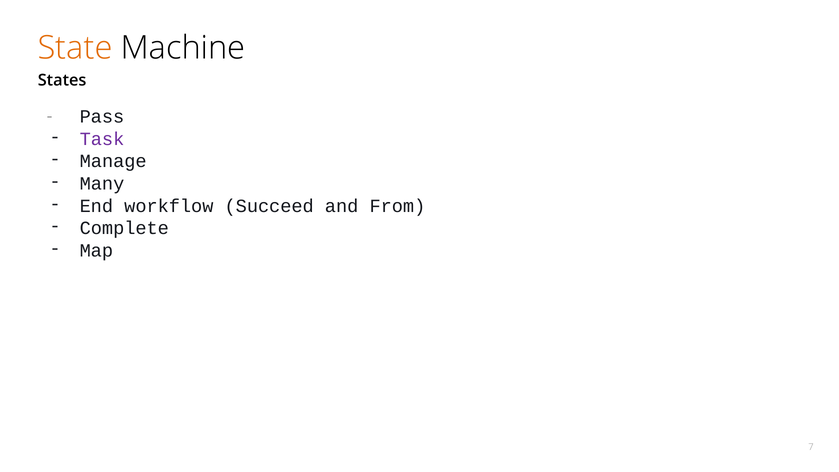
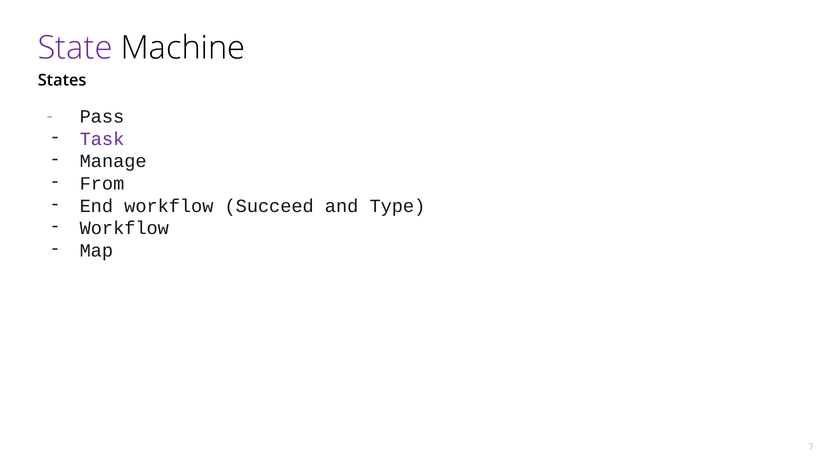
State colour: orange -> purple (75, 48)
Many: Many -> From (102, 184)
From: From -> Type (397, 206)
Complete: Complete -> Workflow (124, 228)
